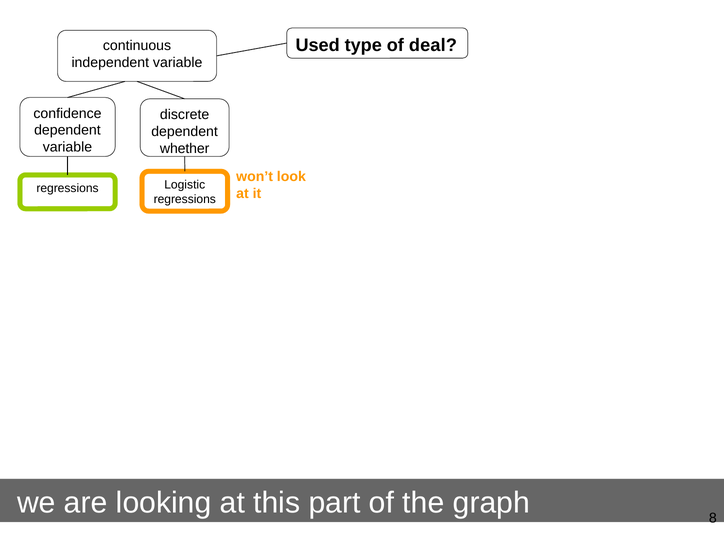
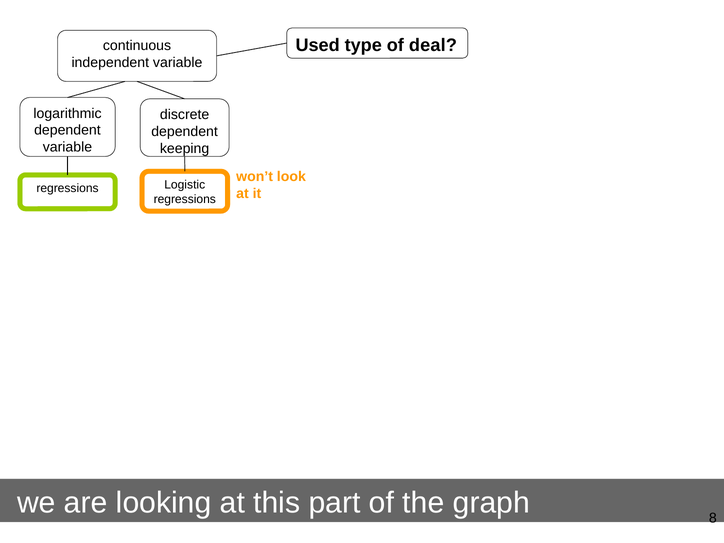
confidence: confidence -> logarithmic (67, 113)
whether: whether -> keeping (185, 149)
